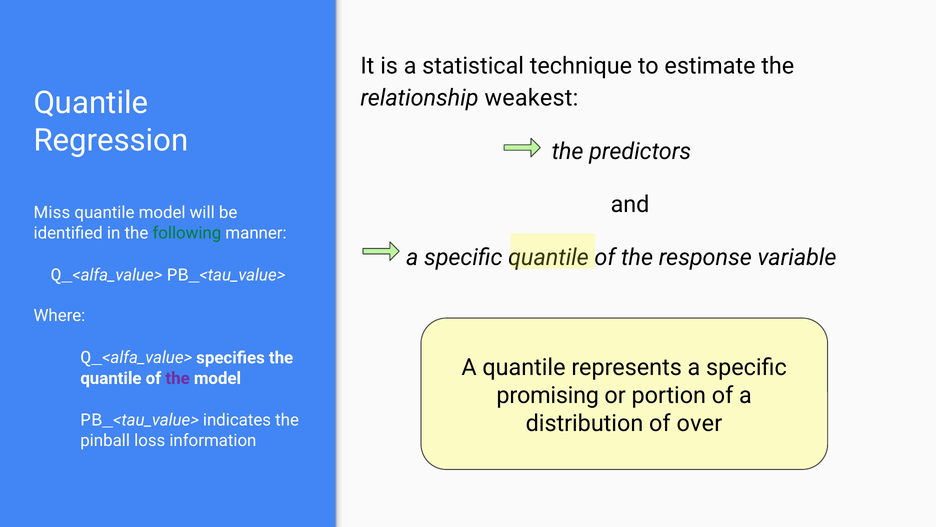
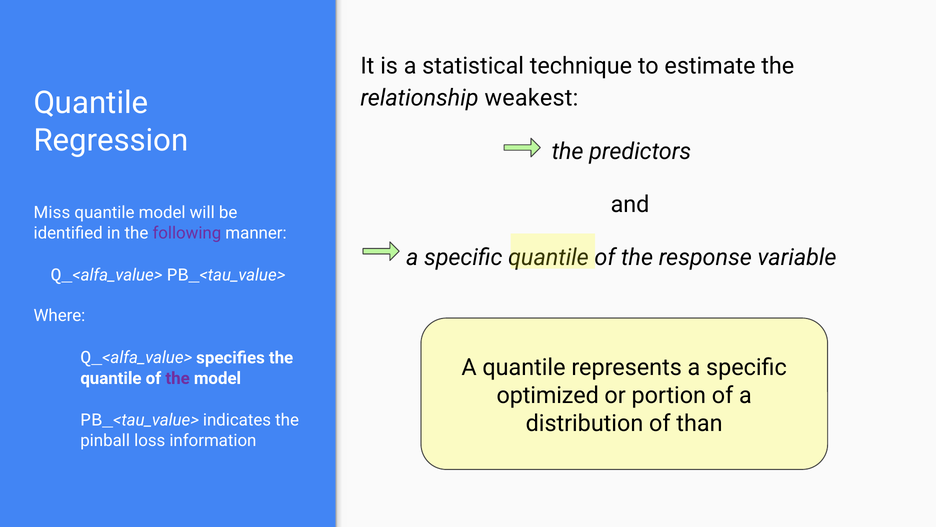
following colour: green -> purple (187, 233)
promising: promising -> optimized (548, 395)
over: over -> than (699, 423)
